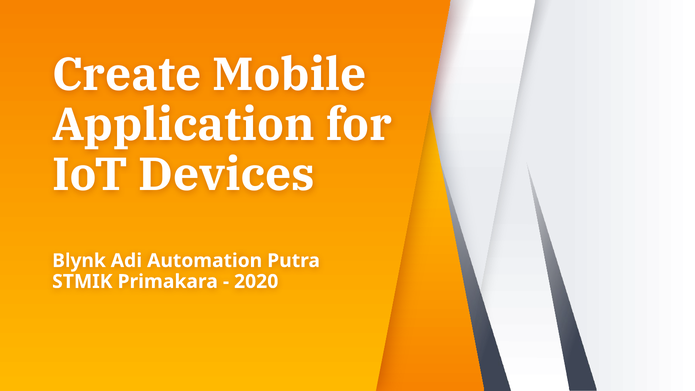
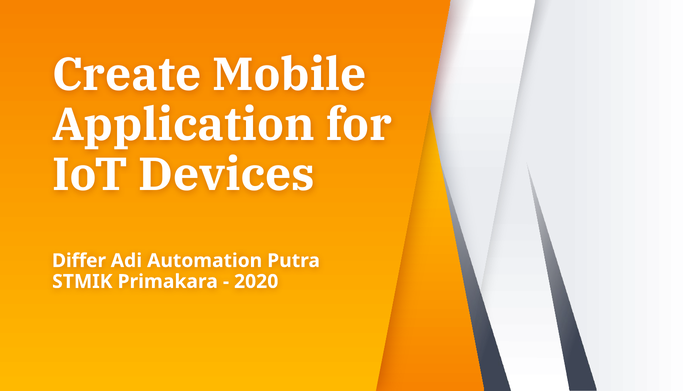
Blynk: Blynk -> Differ (79, 261)
